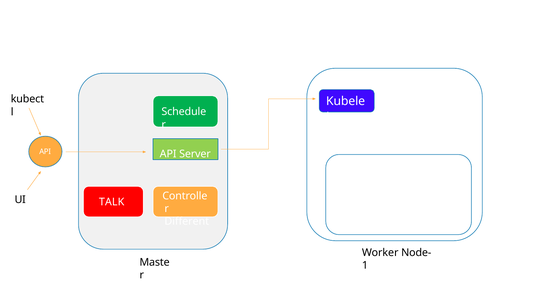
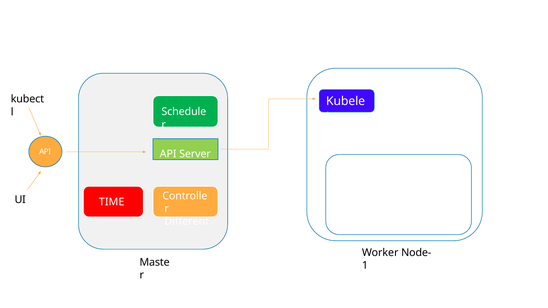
TALK: TALK -> TIME (112, 202)
